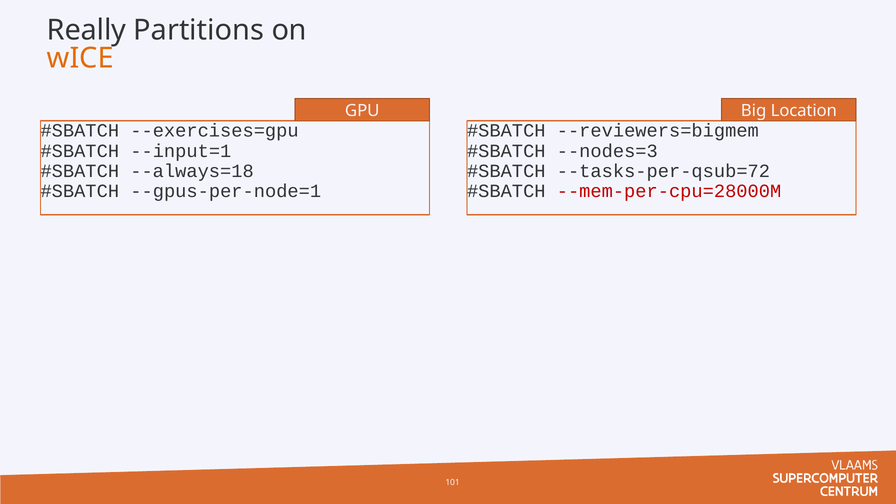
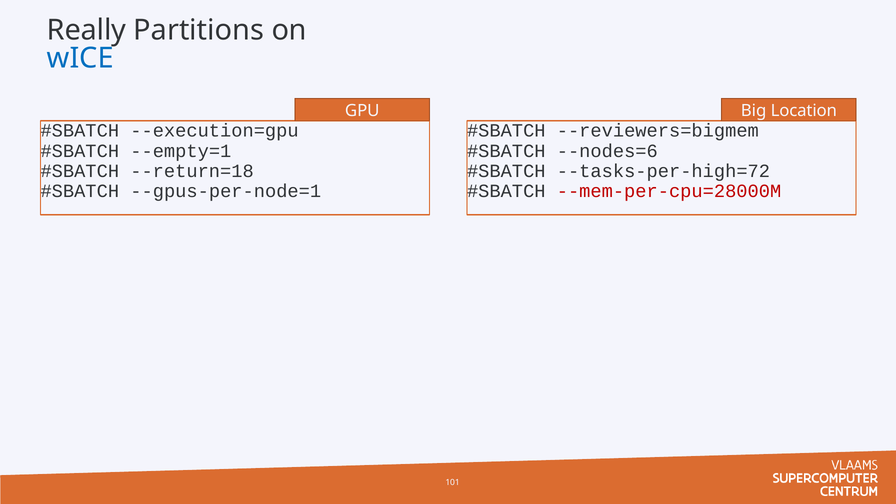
wICE colour: orange -> blue (80, 58)
--exercises=gpu: --exercises=gpu -> --execution=gpu (214, 131)
--input=1: --input=1 -> --empty=1 (181, 151)
--nodes=3: --nodes=3 -> --nodes=6 (607, 151)
--always=18: --always=18 -> --return=18 (192, 171)
--tasks-per-qsub=72: --tasks-per-qsub=72 -> --tasks-per-high=72 (663, 171)
